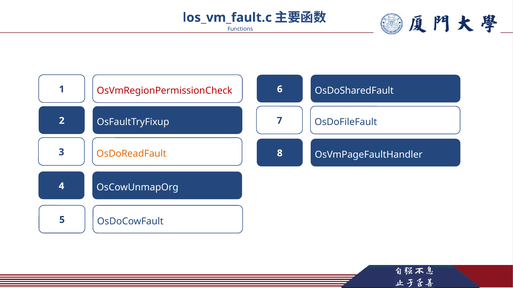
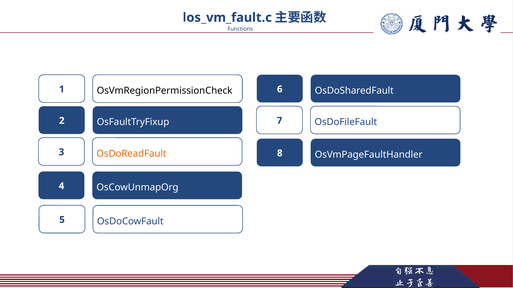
OsVmRegionPermissionCheck colour: red -> black (165, 91)
